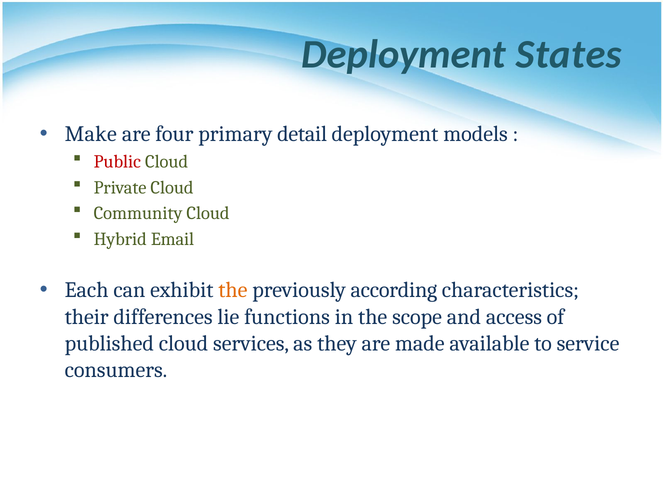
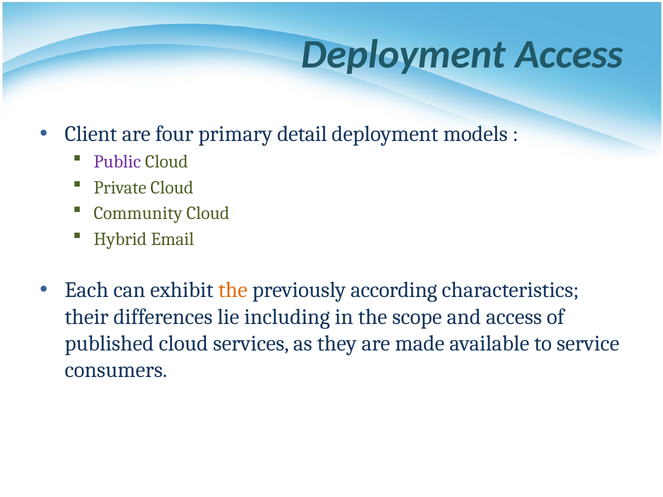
Deployment States: States -> Access (569, 54)
Make: Make -> Client (91, 134)
Public colour: red -> purple (117, 162)
functions: functions -> including (287, 317)
